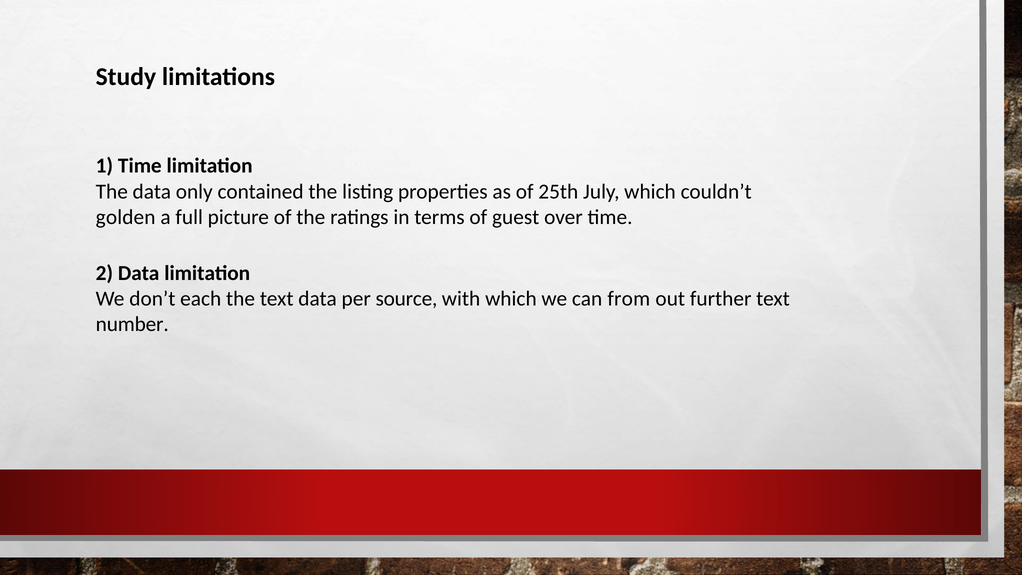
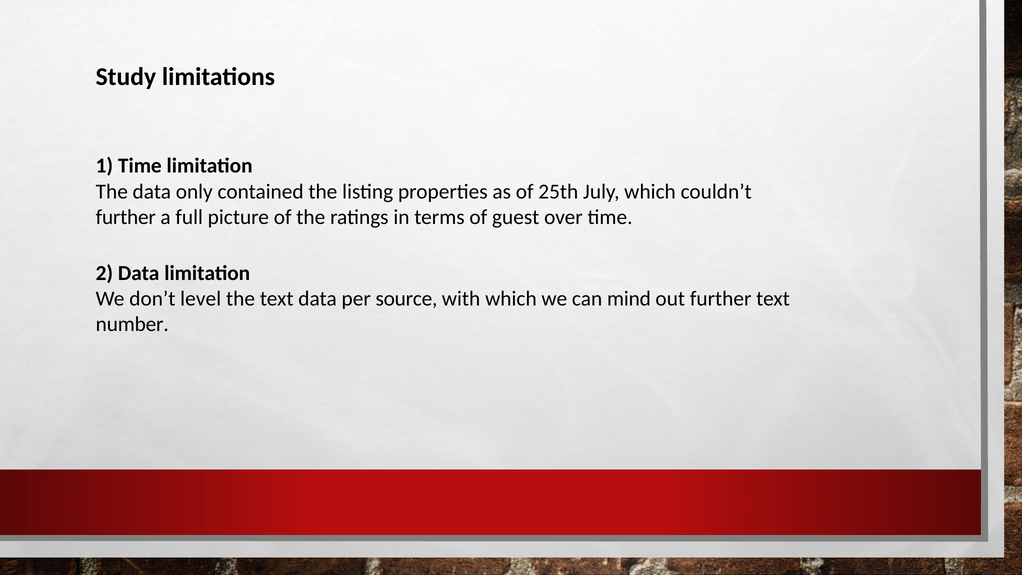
golden: golden -> further (126, 217)
each: each -> level (201, 299)
from: from -> mind (629, 299)
